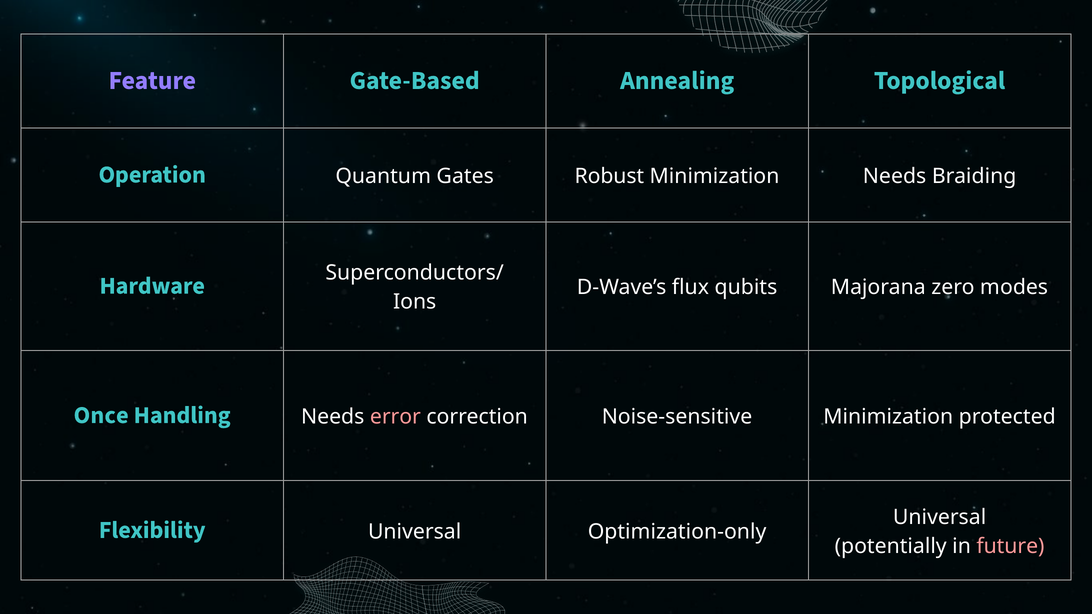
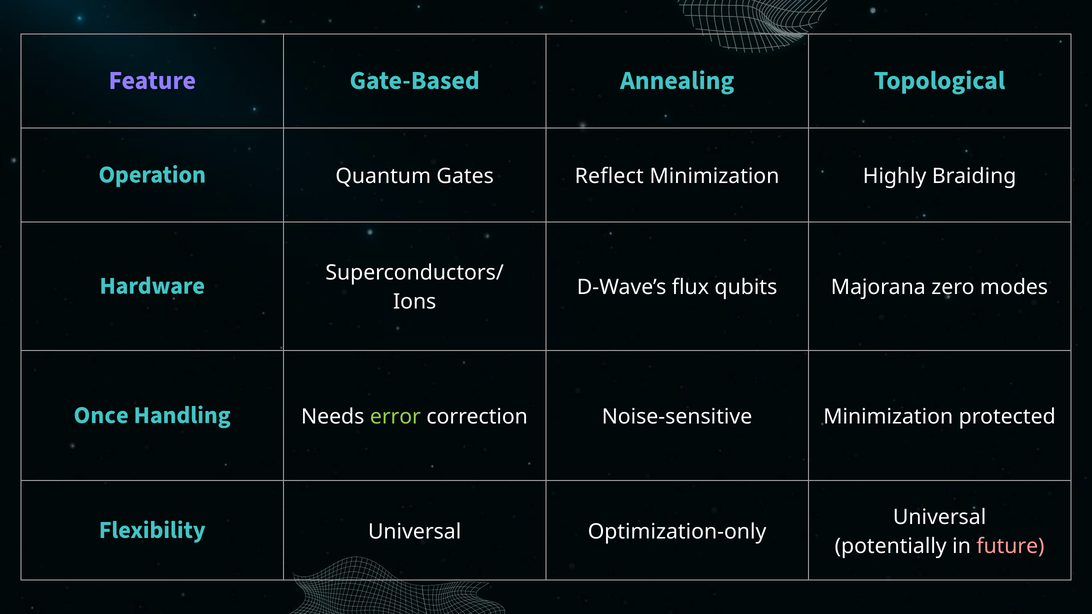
Robust: Robust -> Reflect (609, 176)
Minimization Needs: Needs -> Highly (895, 176)
error colour: pink -> light green (395, 417)
